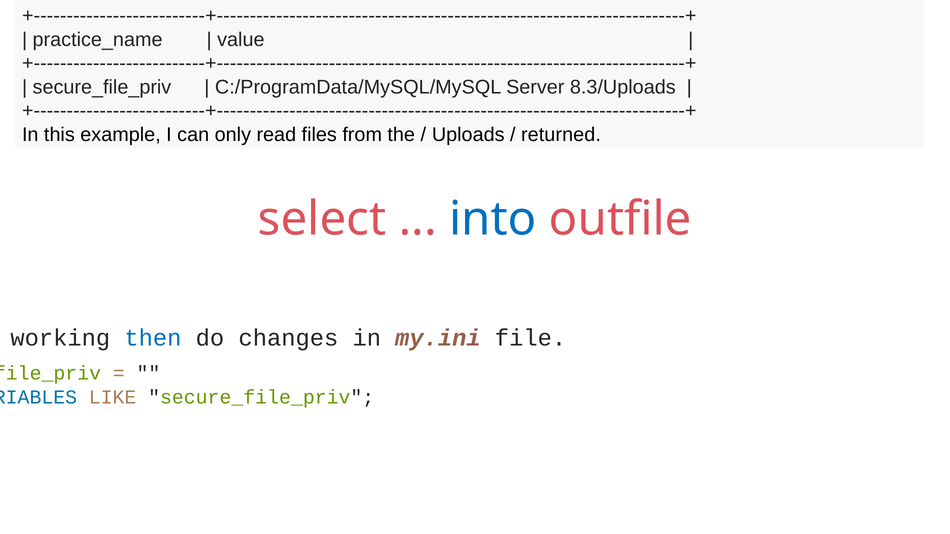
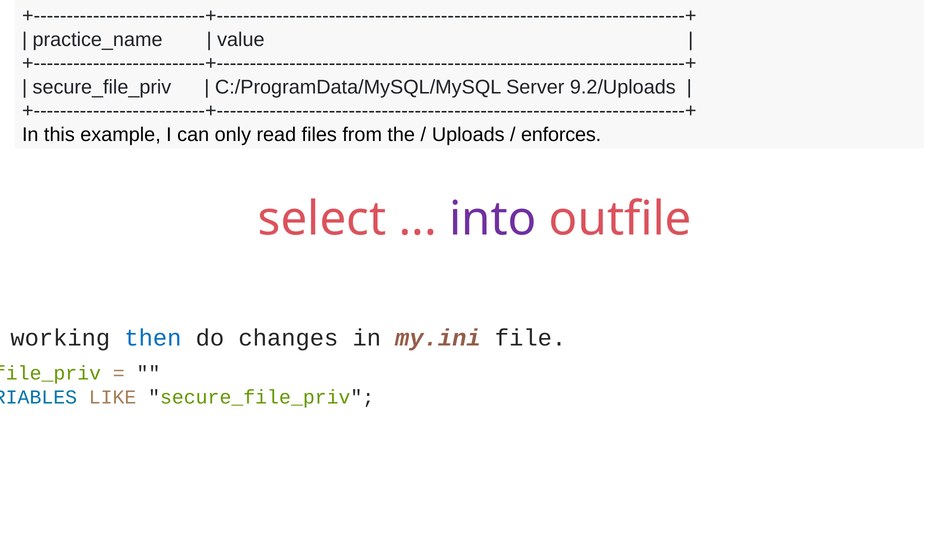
8.3/Uploads: 8.3/Uploads -> 9.2/Uploads (623, 87)
returned: returned -> enforces (561, 135)
into colour: blue -> purple (493, 219)
